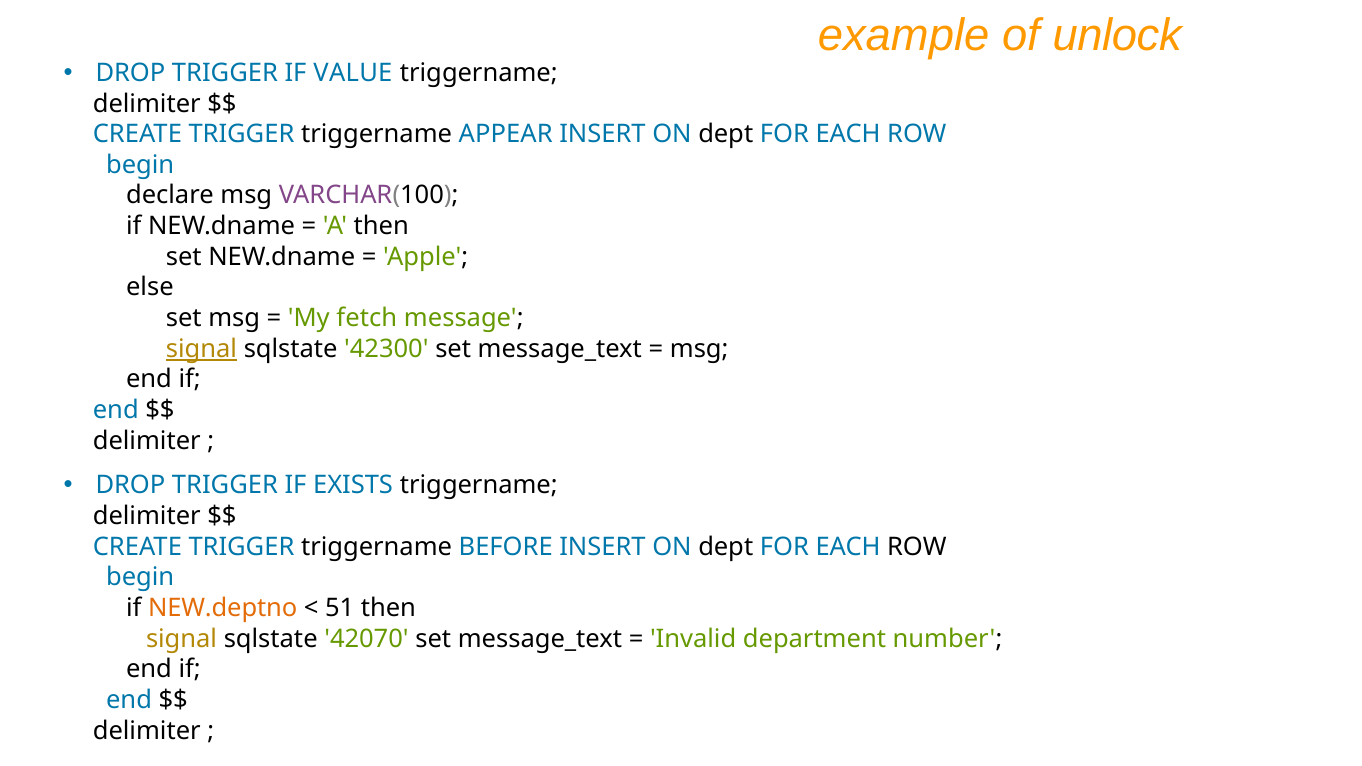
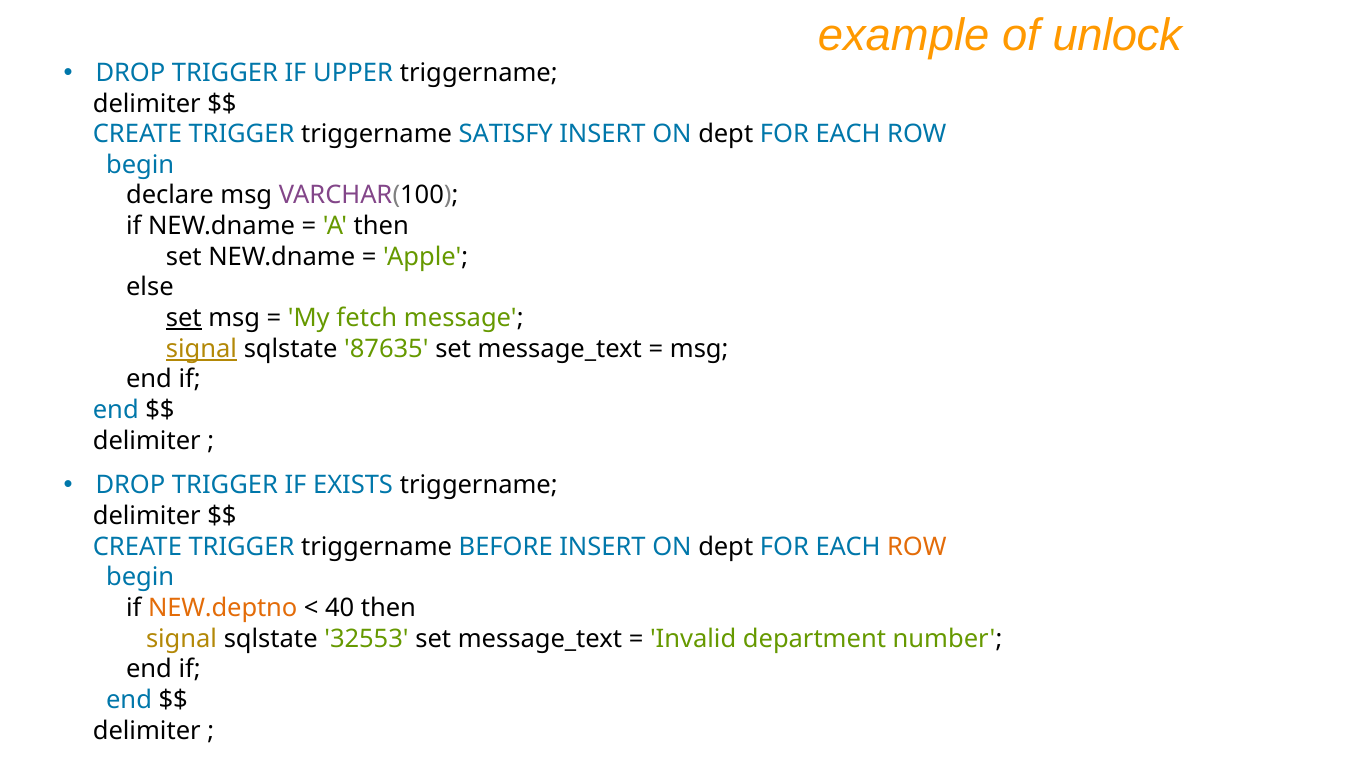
VALUE: VALUE -> UPPER (353, 73)
APPEAR: APPEAR -> SATISFY (506, 134)
set underline: none -> present (184, 318)
42300: 42300 -> 87635 (386, 349)
ROW colour: black -> orange (917, 547)
51: 51 -> 40 (340, 608)
42070: 42070 -> 32553 (366, 639)
